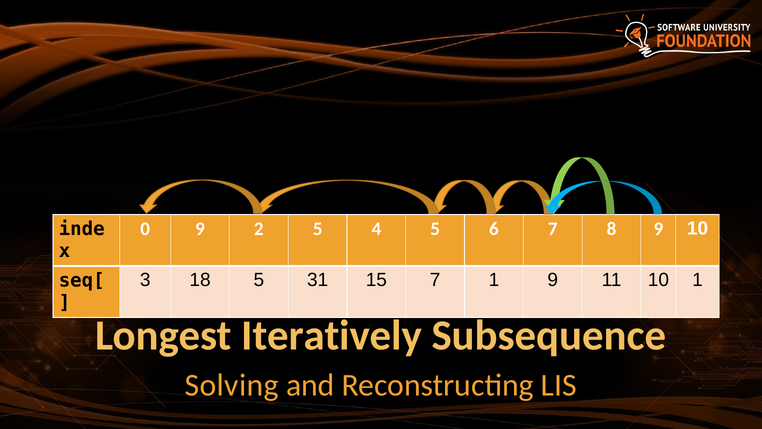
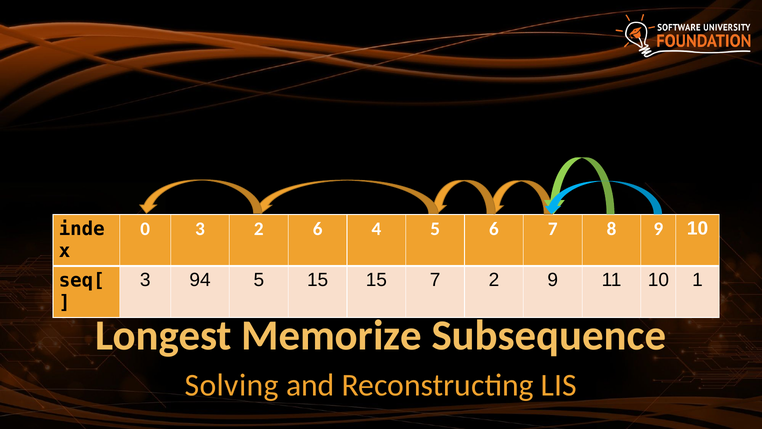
0 9: 9 -> 3 (200, 229)
2 5: 5 -> 6 (318, 229)
18: 18 -> 94 (200, 280)
5 31: 31 -> 15 (318, 280)
7 1: 1 -> 2 (494, 280)
Iteratively: Iteratively -> Memorize (332, 335)
